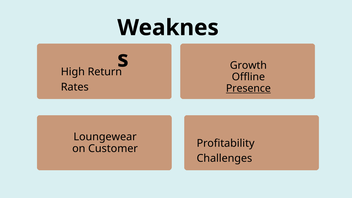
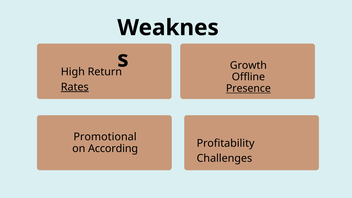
Rates underline: none -> present (75, 87)
Loungewear: Loungewear -> Promotional (105, 137)
Customer: Customer -> According (113, 148)
